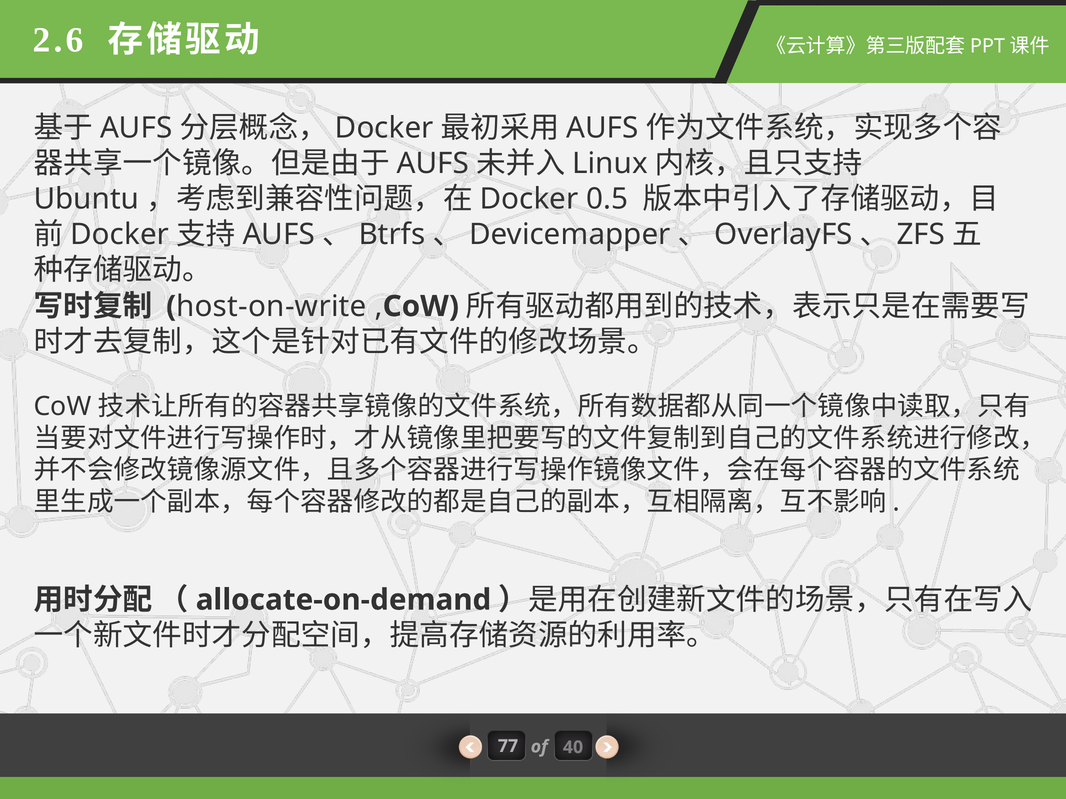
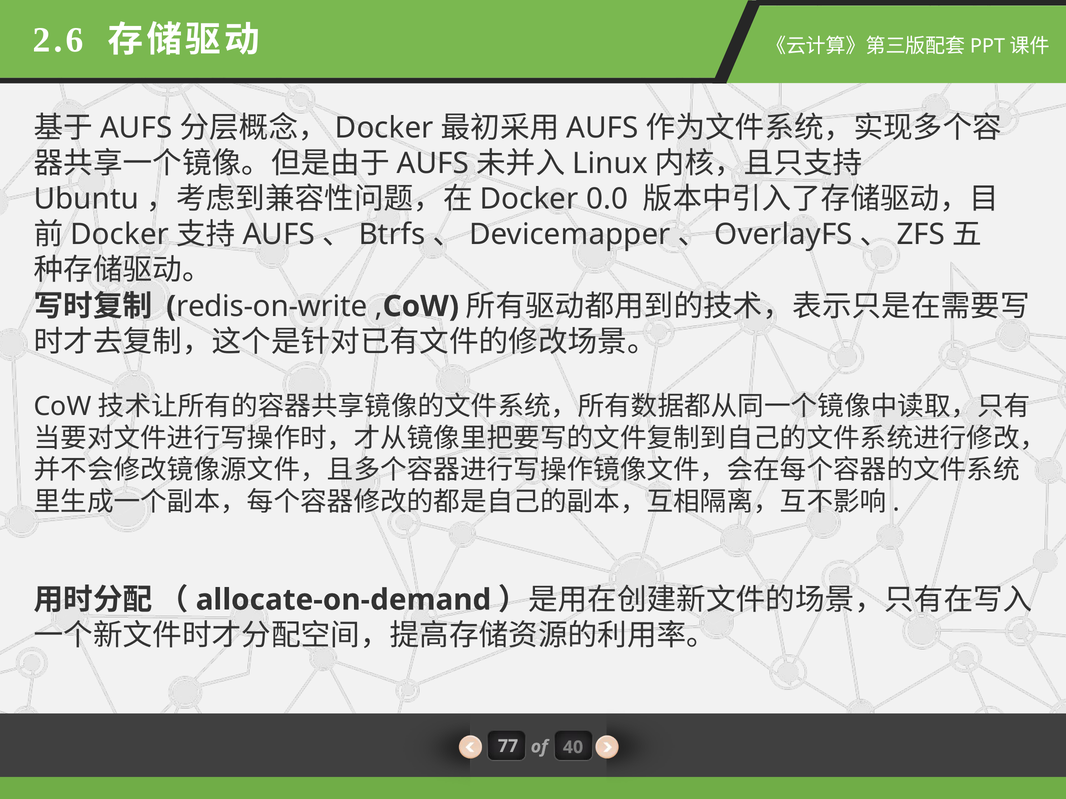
0.5: 0.5 -> 0.0 (607, 199)
host-on-write: host-on-write -> redis-on-write (272, 307)
